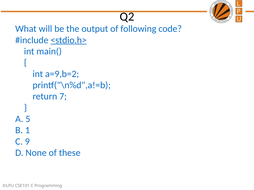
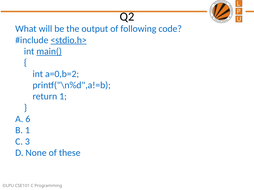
main( underline: none -> present (49, 51)
a=9,b=2: a=9,b=2 -> a=0,b=2 (62, 74)
return 7: 7 -> 1 (63, 97)
5: 5 -> 6 (28, 119)
9: 9 -> 3 (27, 142)
